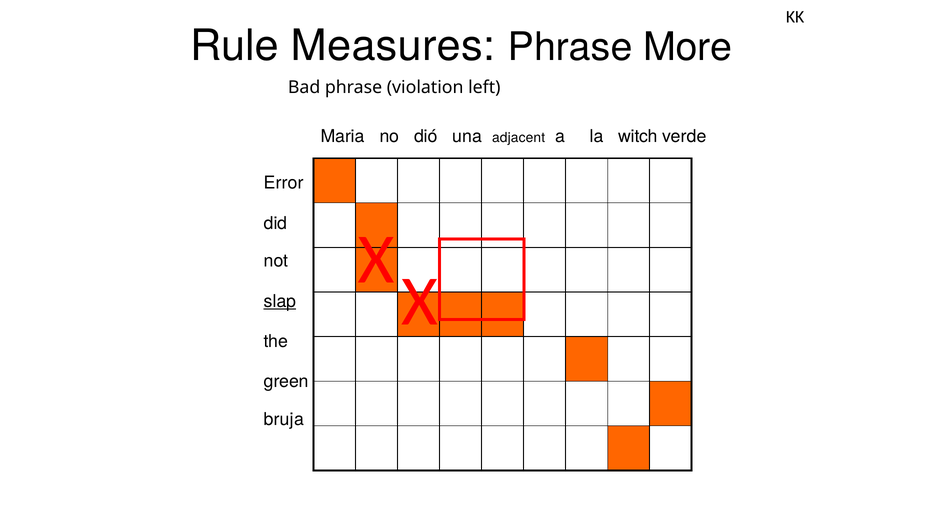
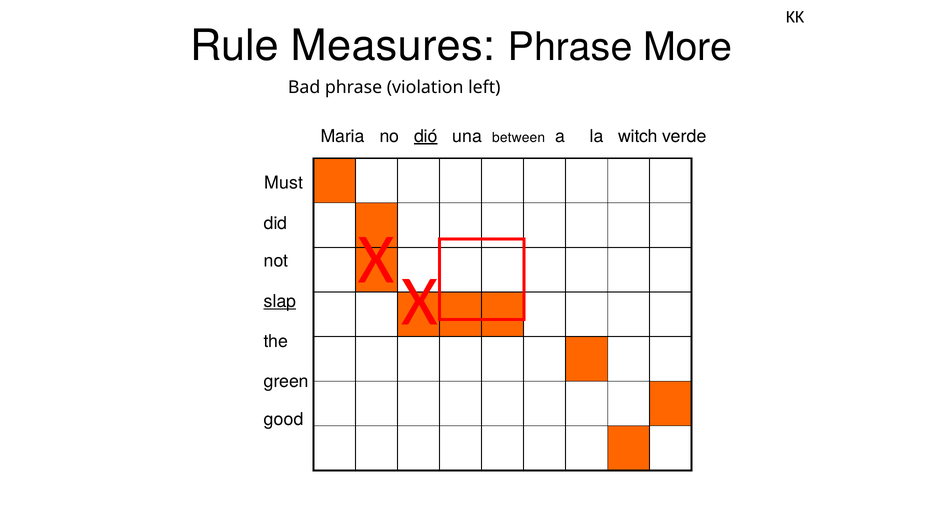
dió underline: none -> present (426, 136)
adjacent: adjacent -> between (519, 137)
Error: Error -> Must (284, 183)
bruja: bruja -> good (284, 420)
